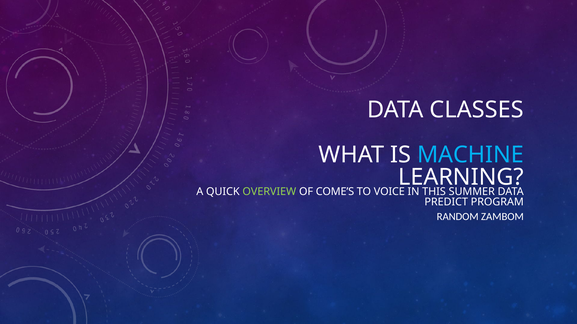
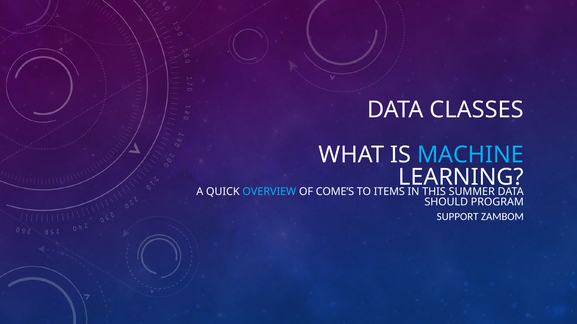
OVERVIEW colour: light green -> light blue (269, 192)
VOICE: VOICE -> ITEMS (389, 192)
PREDICT: PREDICT -> SHOULD (446, 202)
RANDOM: RANDOM -> SUPPORT (458, 217)
